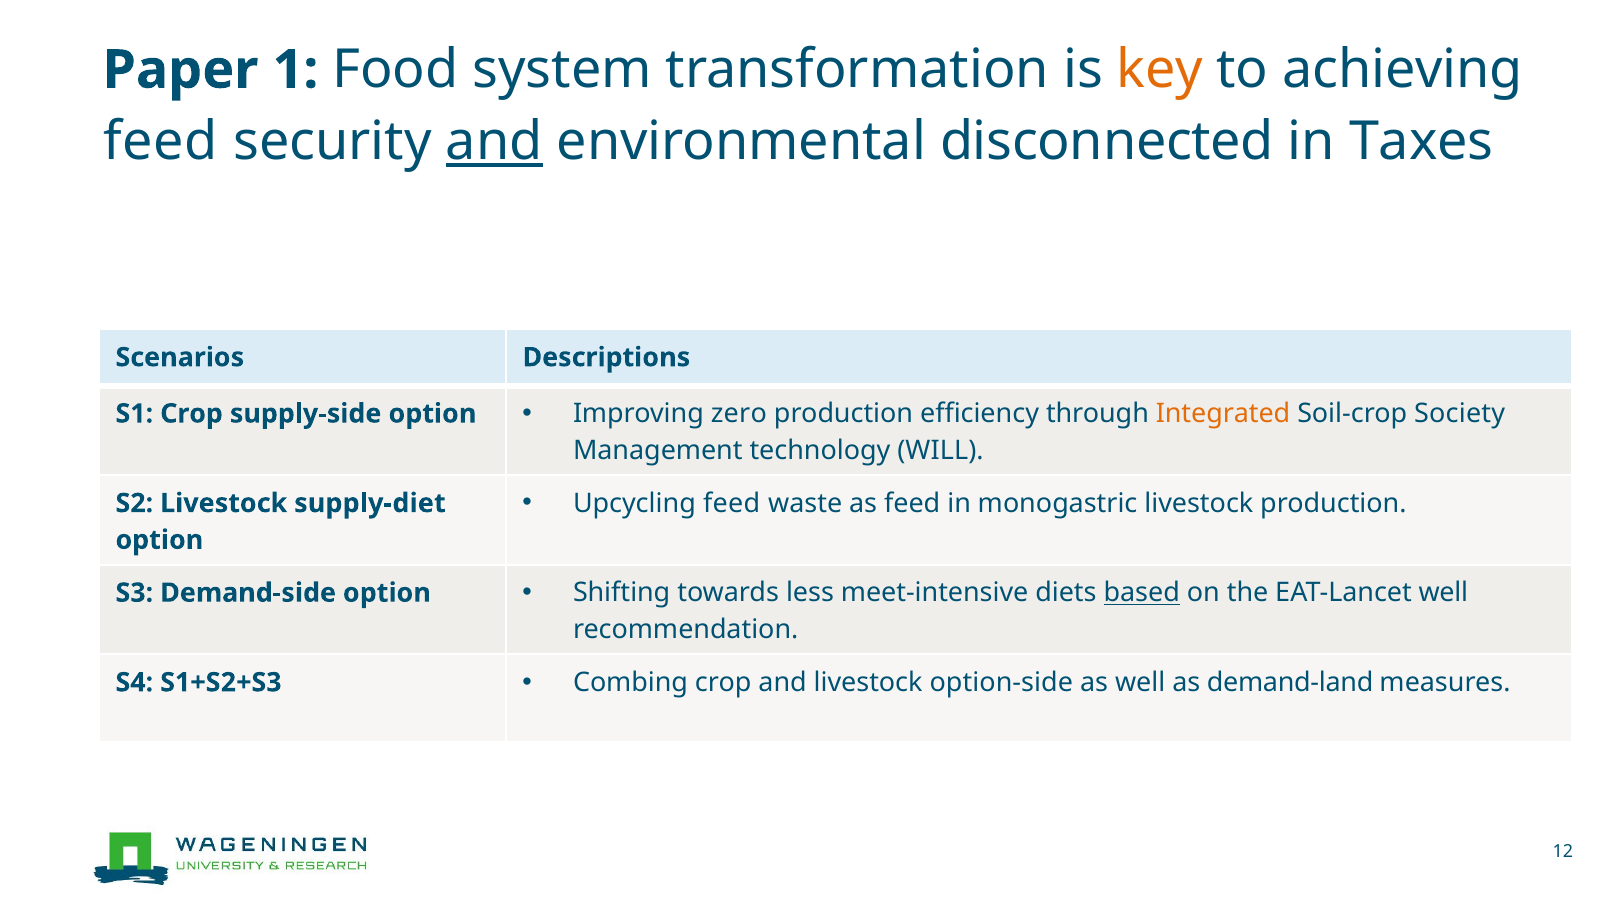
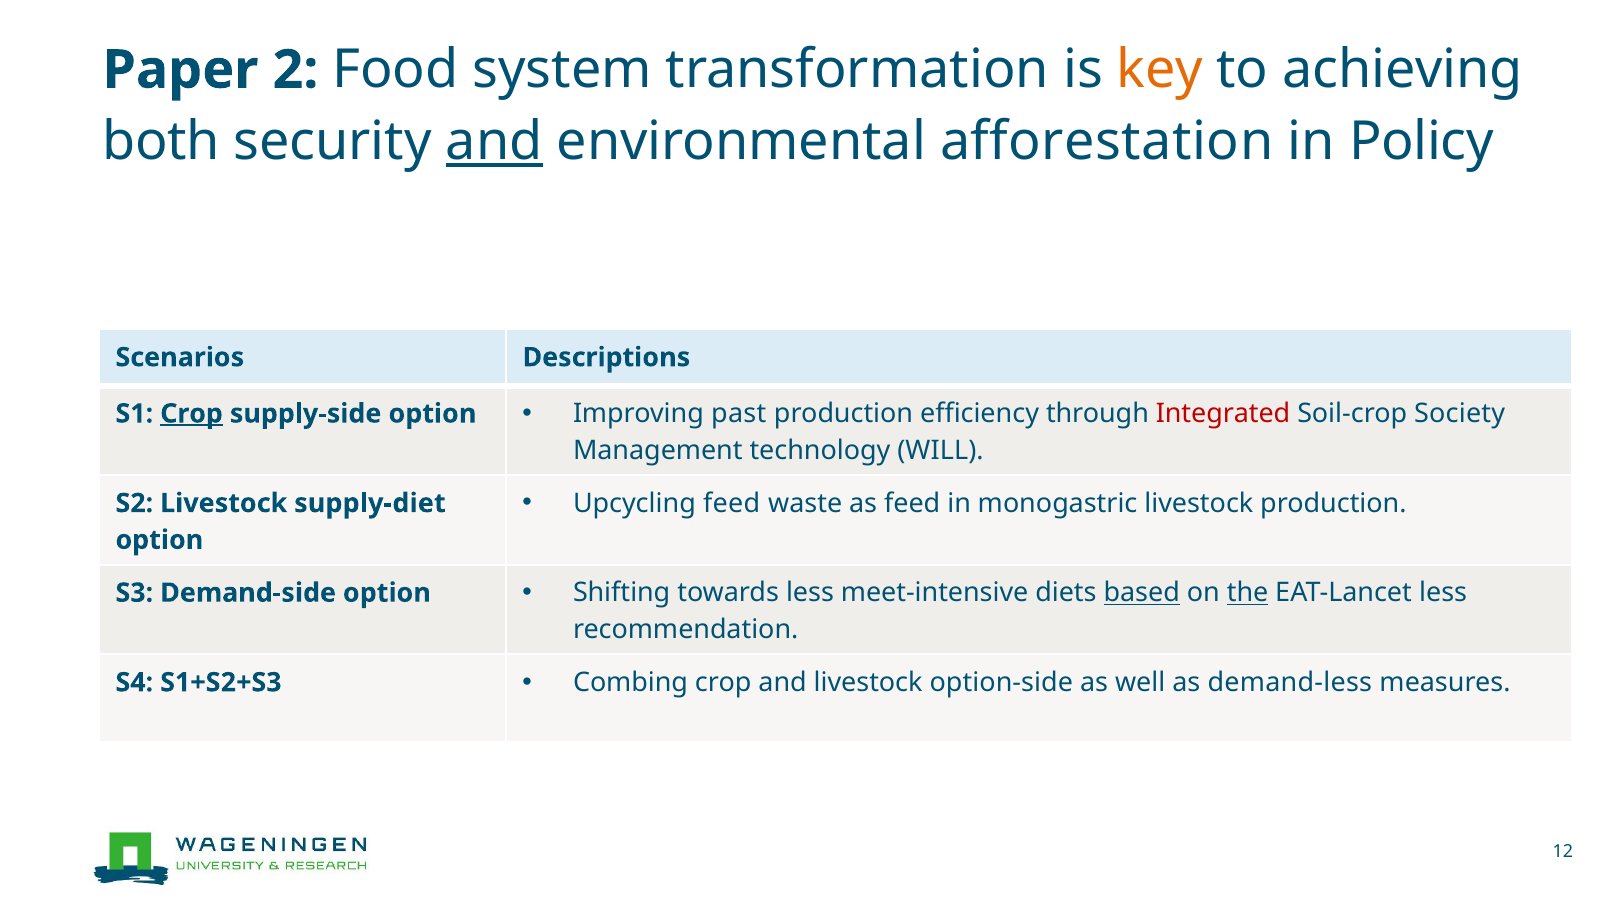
1: 1 -> 2 (295, 70)
feed: feed -> both (161, 142)
disconnected: disconnected -> afforestation (1107, 142)
Taxes: Taxes -> Policy (1422, 142)
Crop underline: none -> present (192, 413)
zero: zero -> past (739, 413)
Integrated colour: orange -> red (1223, 413)
the underline: none -> present (1248, 593)
EAT-Lancet well: well -> less (1443, 593)
demand-land: demand-land -> demand-less (1290, 682)
